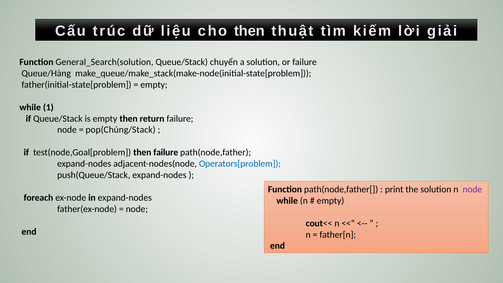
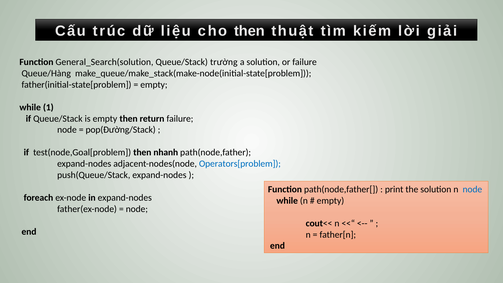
chuyển: chuyển -> trường (224, 62)
pop(Chúng/Stack: pop(Chúng/Stack -> pop(Đường/Stack (121, 130)
then failure: failure -> nhanh (166, 152)
node colour: purple -> blue (472, 189)
